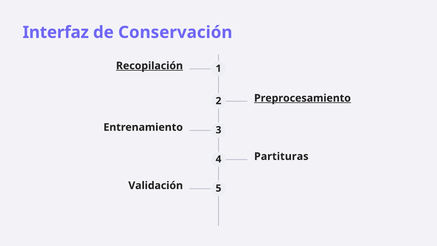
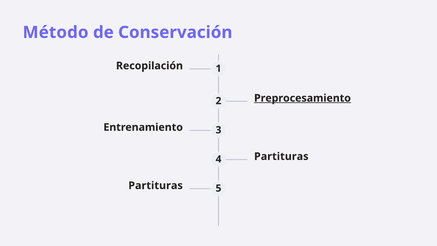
Interfaz: Interfaz -> Método (56, 32)
Recopilación underline: present -> none (149, 66)
Validación: Validación -> Partituras (156, 185)
